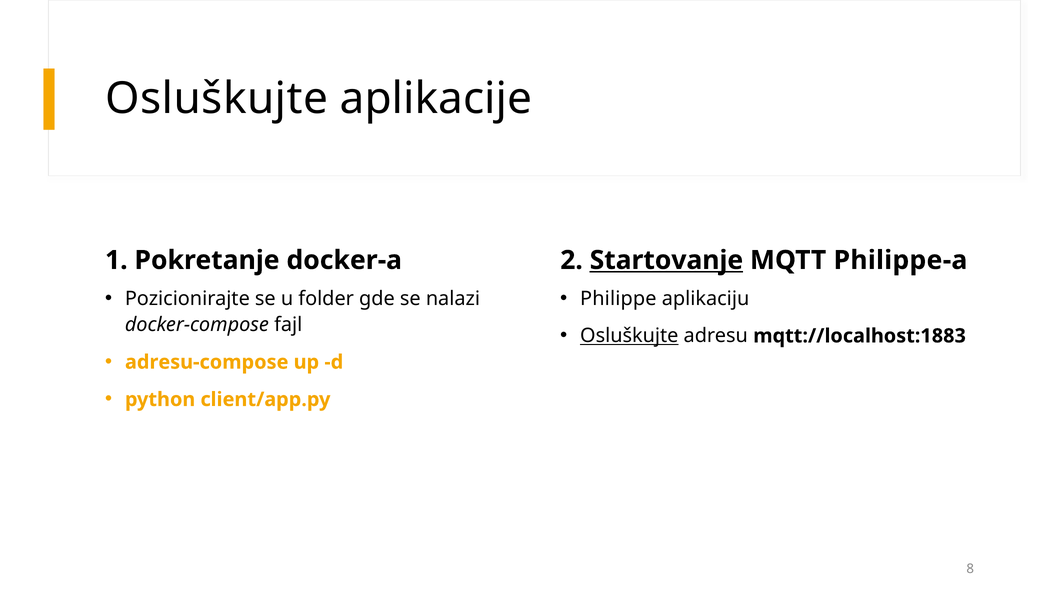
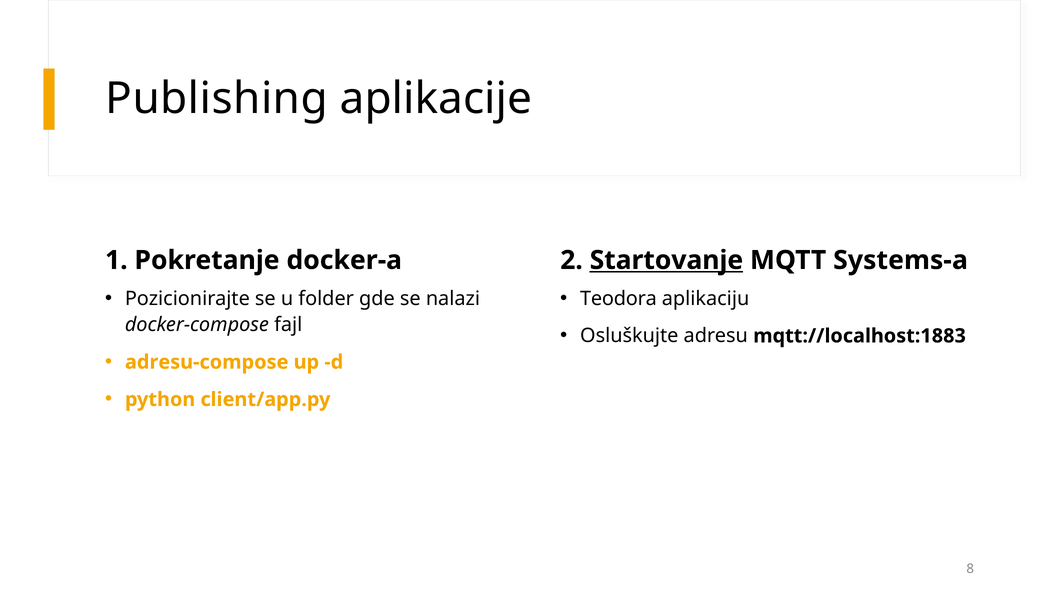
Osluškujte: Osluškujte -> Publishing (217, 99)
Philippe-a: Philippe-a -> Systems-a (901, 260)
Philippe: Philippe -> Teodora (619, 298)
Osluškujte underline: present -> none (629, 336)
